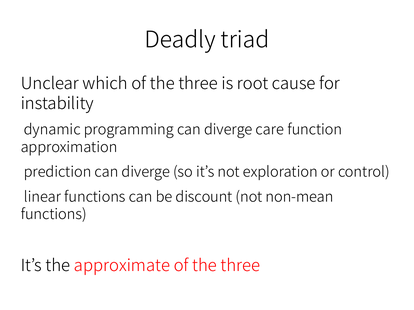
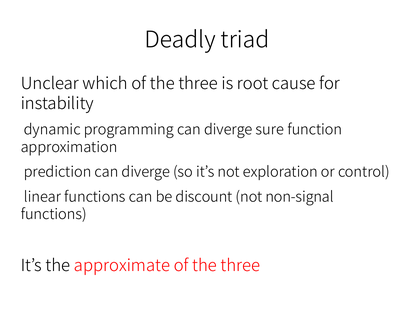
care: care -> sure (270, 130)
non-mean: non-mean -> non-signal (300, 197)
